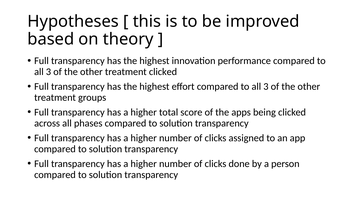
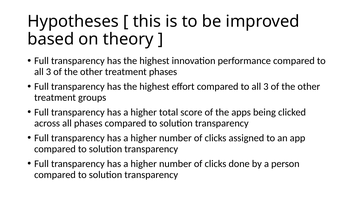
treatment clicked: clicked -> phases (163, 72)
